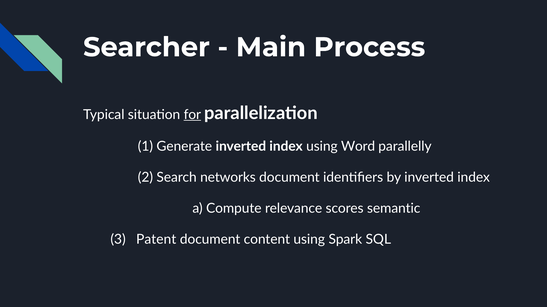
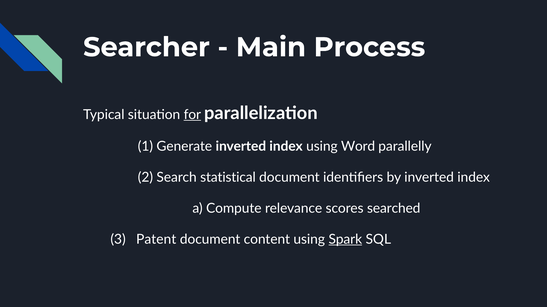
networks: networks -> statistical (228, 178)
semantic: semantic -> searched (394, 209)
Spark underline: none -> present (345, 240)
